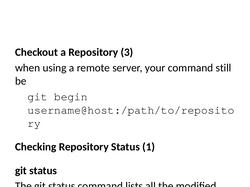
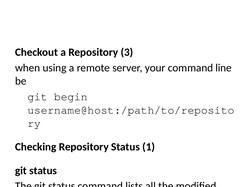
still: still -> line (224, 68)
